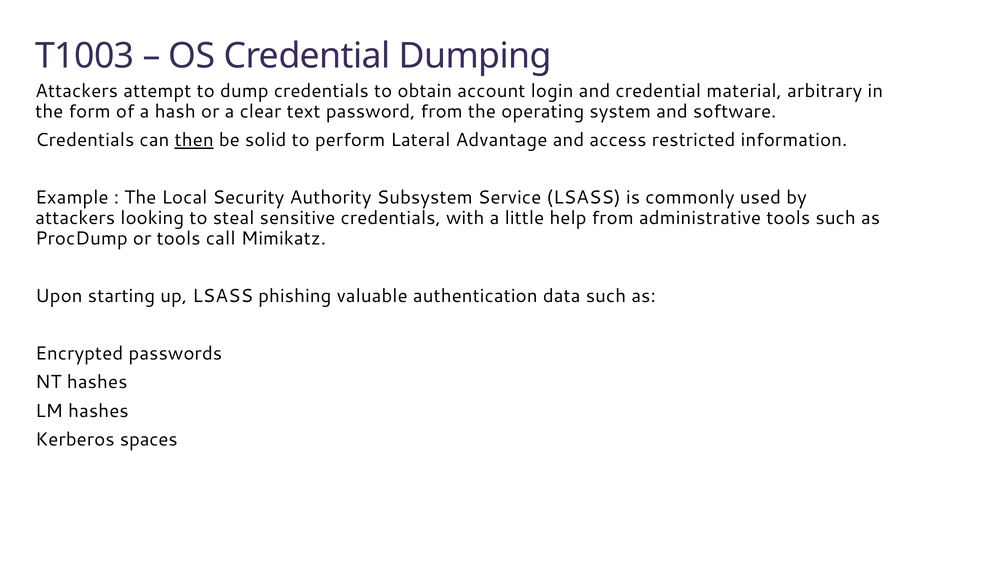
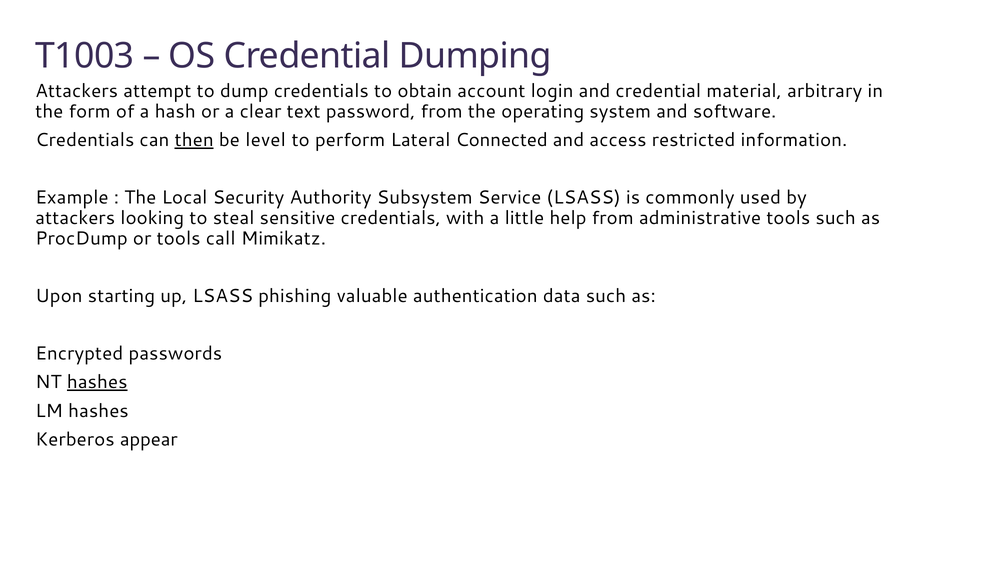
solid: solid -> level (266, 140)
Advantage: Advantage -> Connected (502, 140)
hashes underline: none -> present (97, 382)
spaces: spaces -> appear (149, 440)
